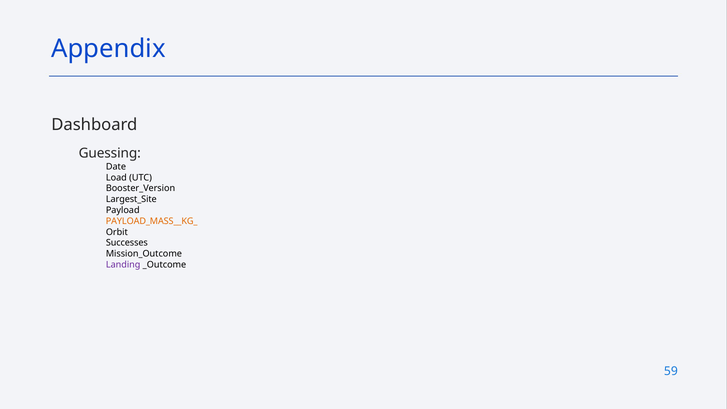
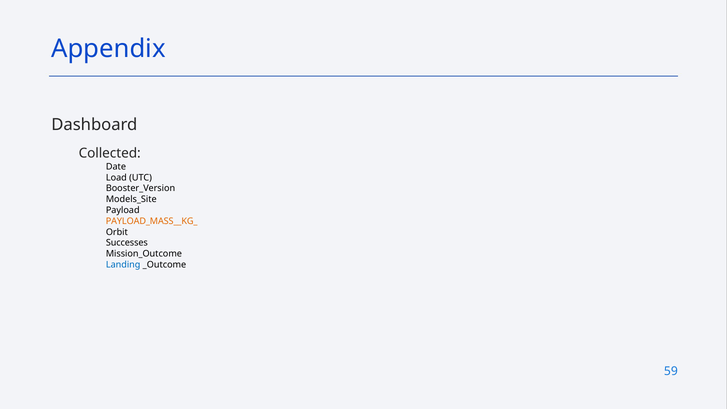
Guessing: Guessing -> Collected (110, 153)
Largest_Site: Largest_Site -> Models_Site (131, 199)
Landing colour: purple -> blue (123, 265)
